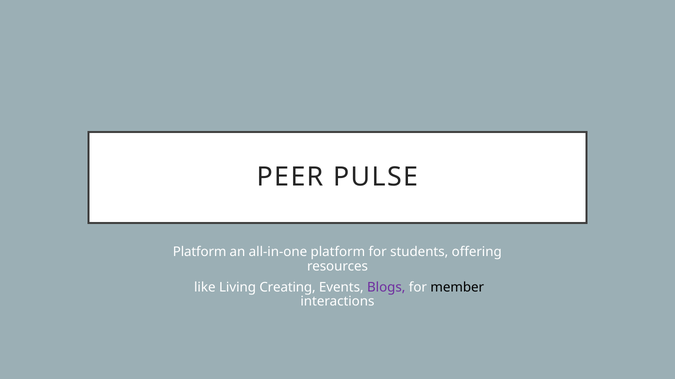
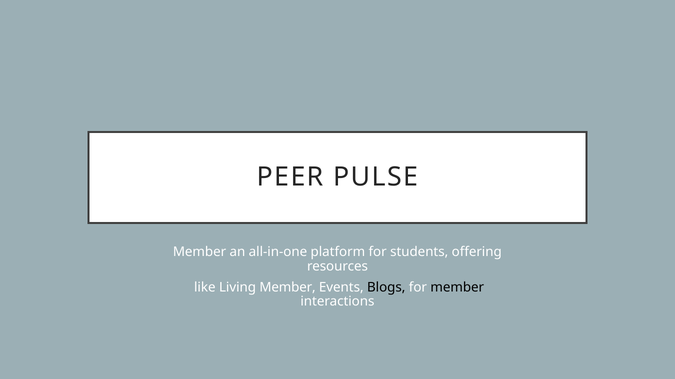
Platform: Platform -> Member (200, 252)
Living Creating: Creating -> Member (288, 288)
Blogs colour: purple -> black (386, 288)
